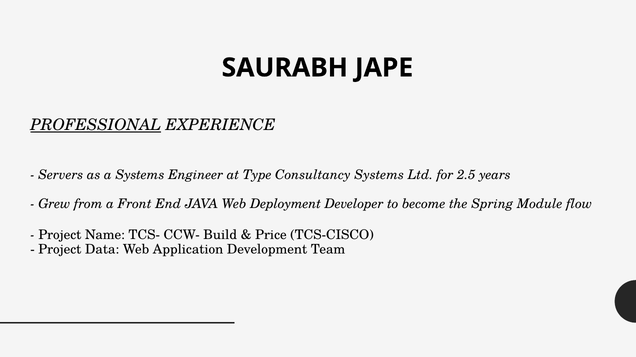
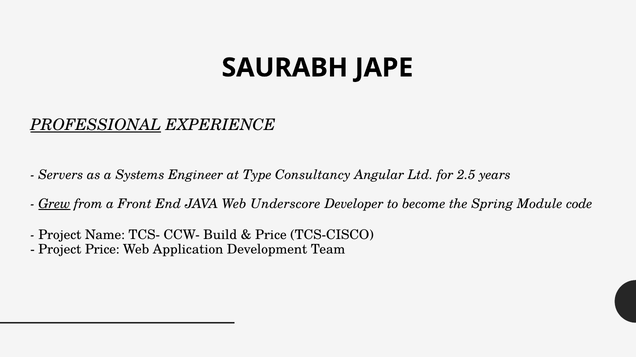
Consultancy Systems: Systems -> Angular (379, 175)
Grew underline: none -> present (54, 204)
Deployment: Deployment -> Underscore (286, 204)
flow: flow -> code (579, 204)
Project Data: Data -> Price (102, 250)
